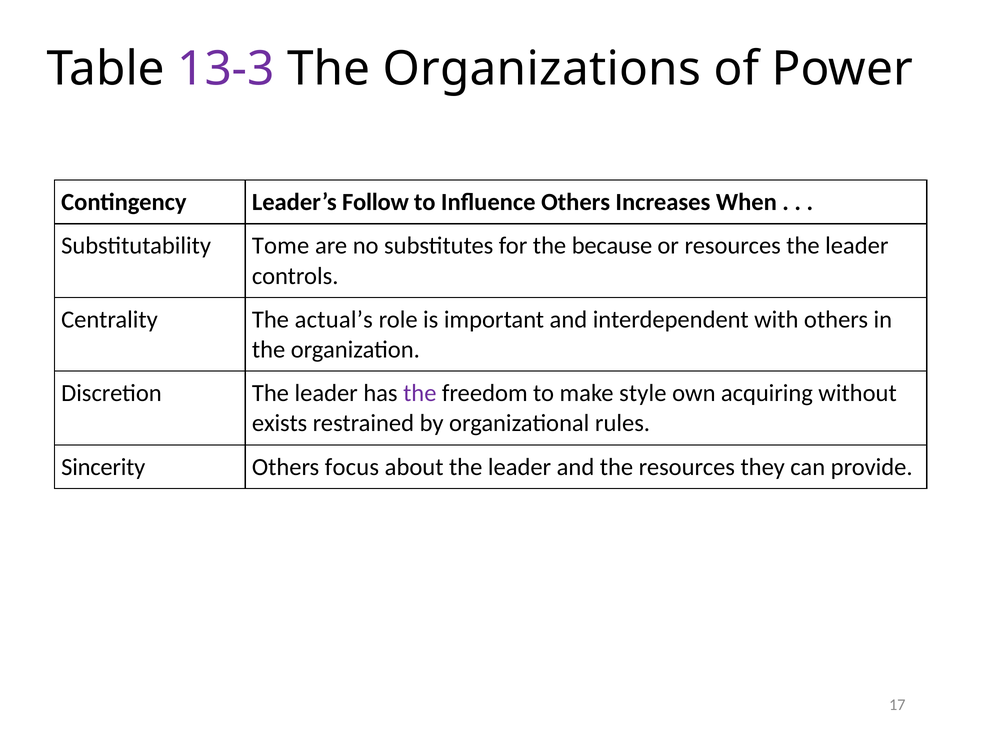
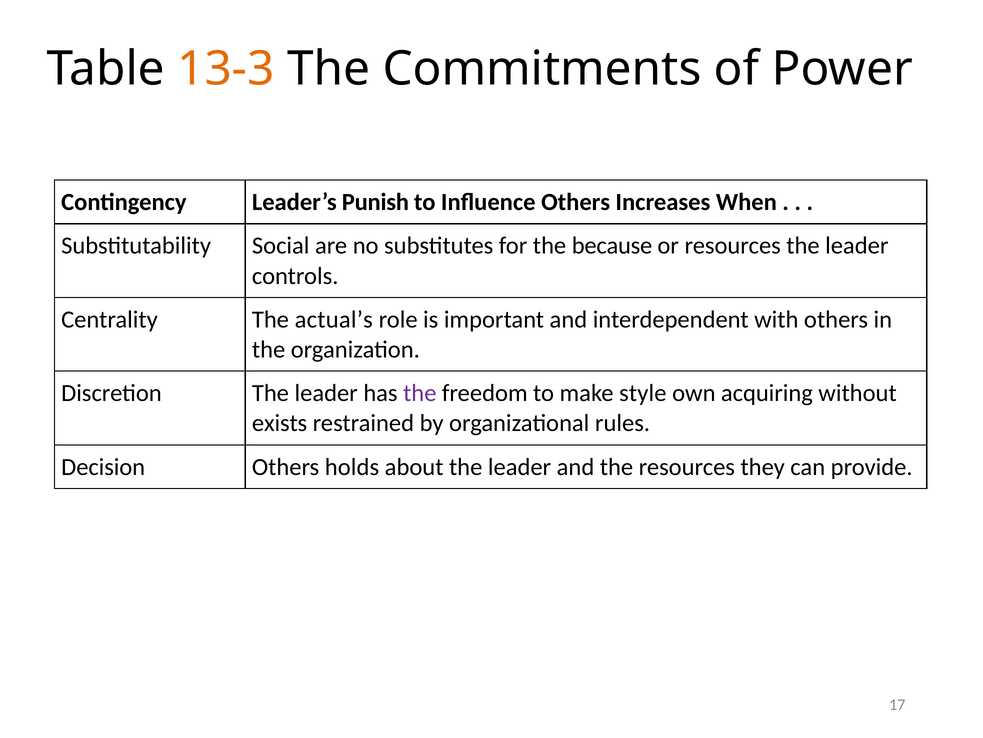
13-3 colour: purple -> orange (226, 69)
Organizations: Organizations -> Commitments (542, 69)
Follow: Follow -> Punish (375, 202)
Tome: Tome -> Social (281, 246)
Sincerity: Sincerity -> Decision (103, 467)
focus: focus -> holds (352, 467)
